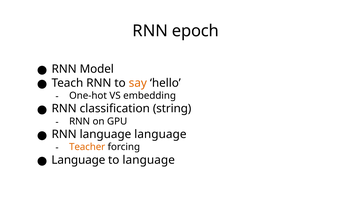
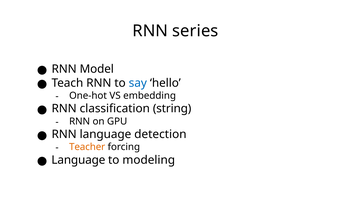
epoch: epoch -> series (195, 31)
say colour: orange -> blue (138, 83)
language language: language -> detection (160, 135)
to language: language -> modeling (149, 160)
